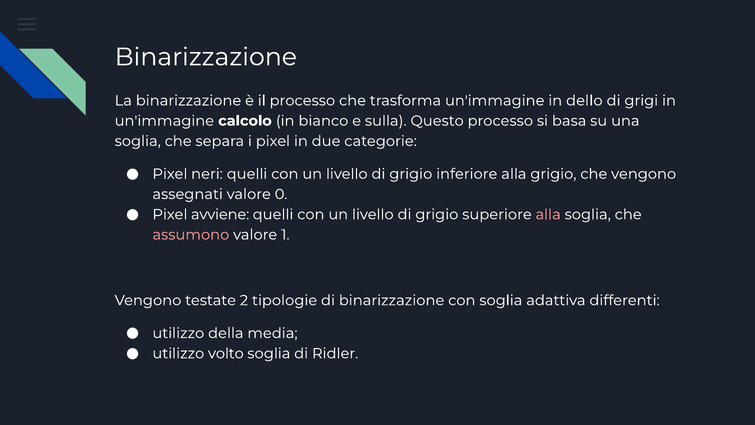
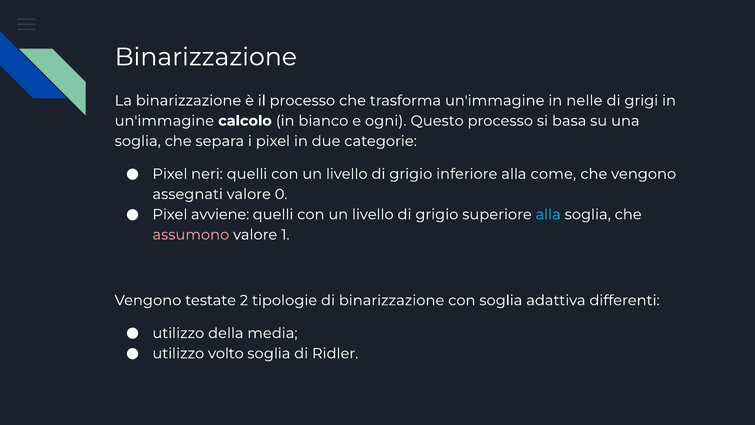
dello: dello -> nelle (584, 101)
sulla: sulla -> ogni (386, 121)
alla grigio: grigio -> come (553, 174)
alla colour: pink -> light blue (548, 214)
